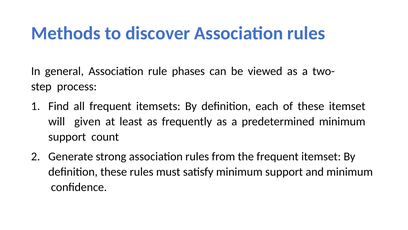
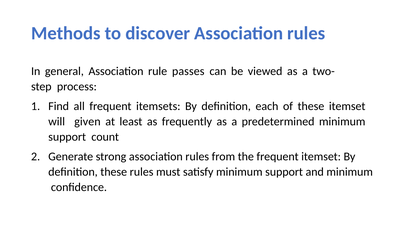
phases: phases -> passes (188, 71)
